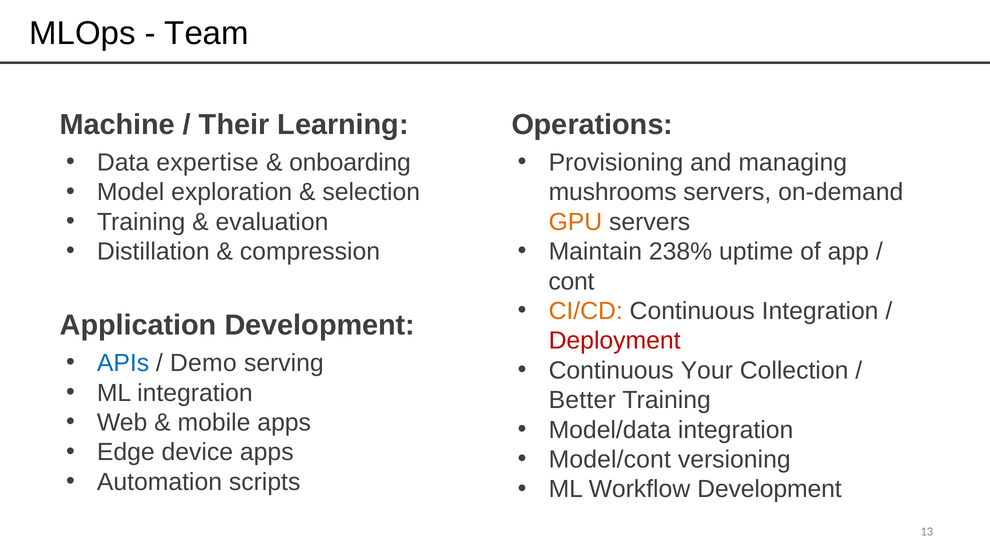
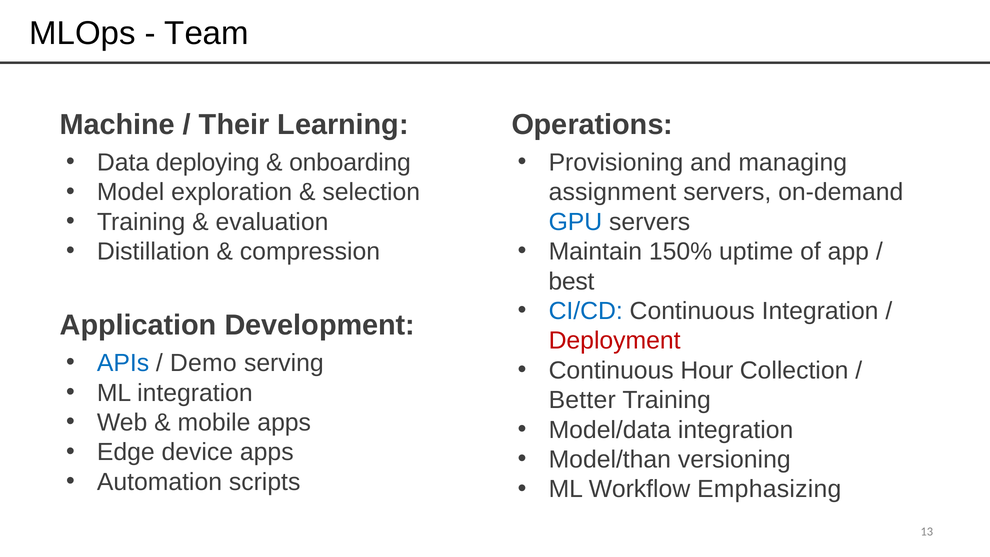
expertise: expertise -> deploying (208, 163)
mushrooms: mushrooms -> assignment (612, 192)
GPU colour: orange -> blue (575, 222)
238%: 238% -> 150% (681, 252)
cont: cont -> best (571, 281)
CI/CD colour: orange -> blue (586, 311)
Your: Your -> Hour (707, 370)
Model/cont: Model/cont -> Model/than (610, 460)
Workflow Development: Development -> Emphasizing (769, 489)
